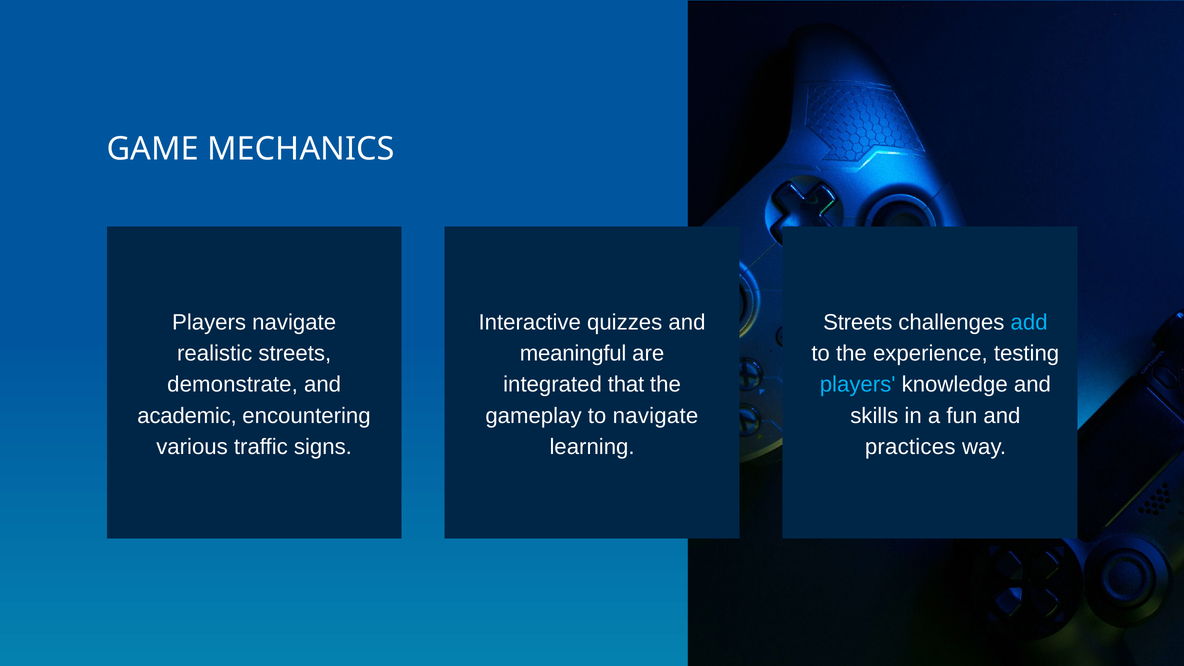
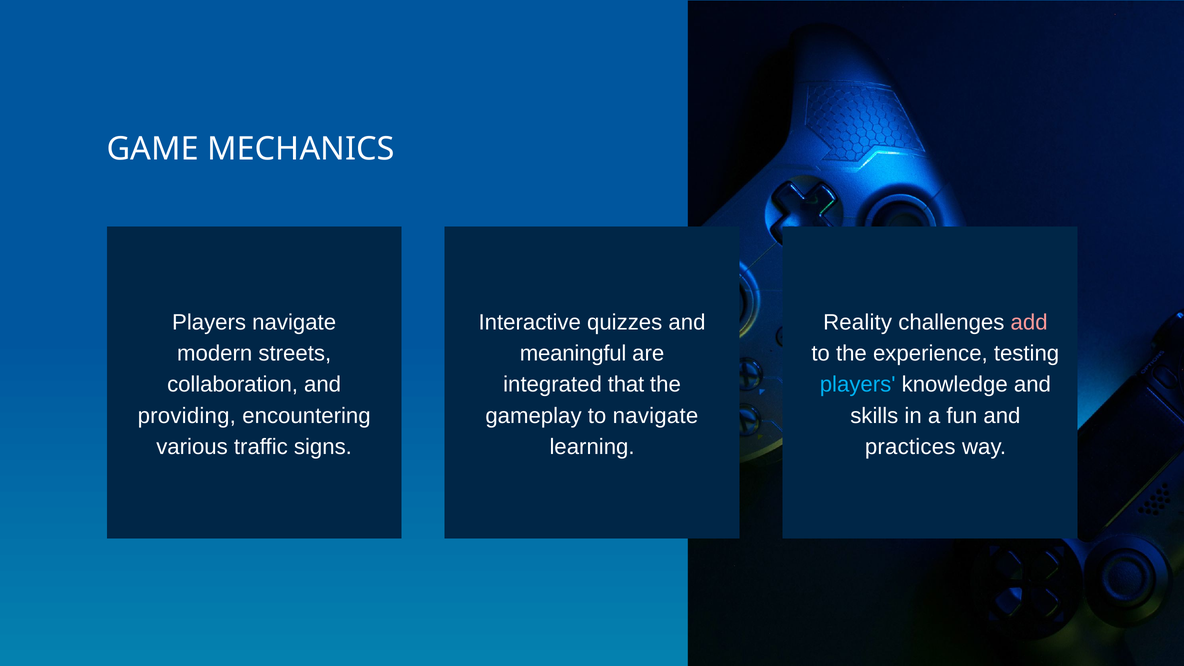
Streets: Streets -> Reality (858, 323)
add colour: light blue -> pink (1029, 323)
realistic: realistic -> modern (215, 354)
demonstrate: demonstrate -> collaboration (233, 385)
academic: academic -> providing (187, 416)
